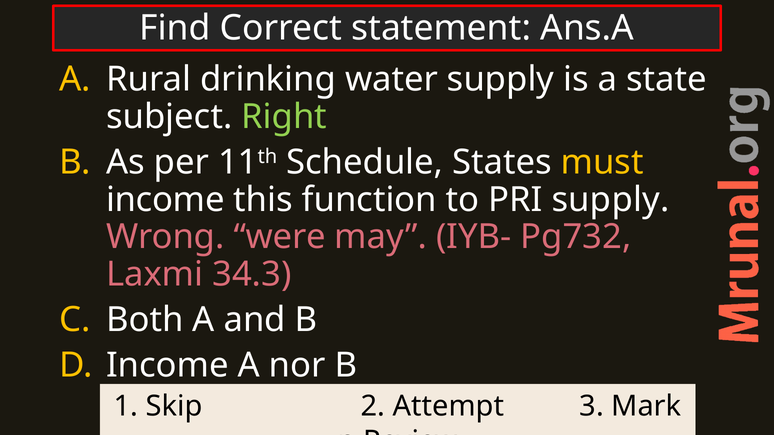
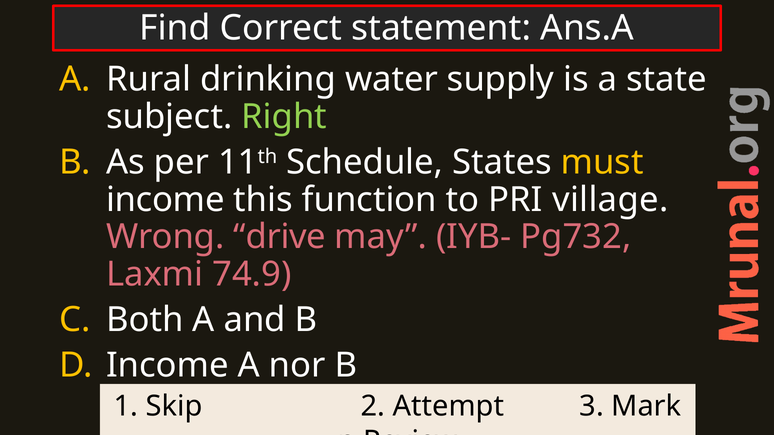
PRI supply: supply -> village (610, 200)
were: were -> drive (280, 237)
34.3: 34.3 -> 74.9 (252, 275)
